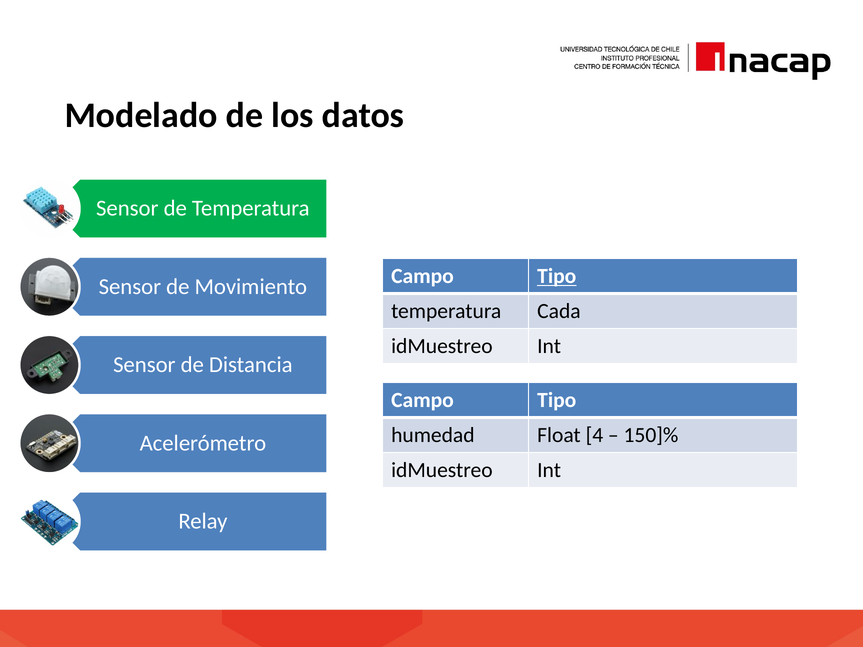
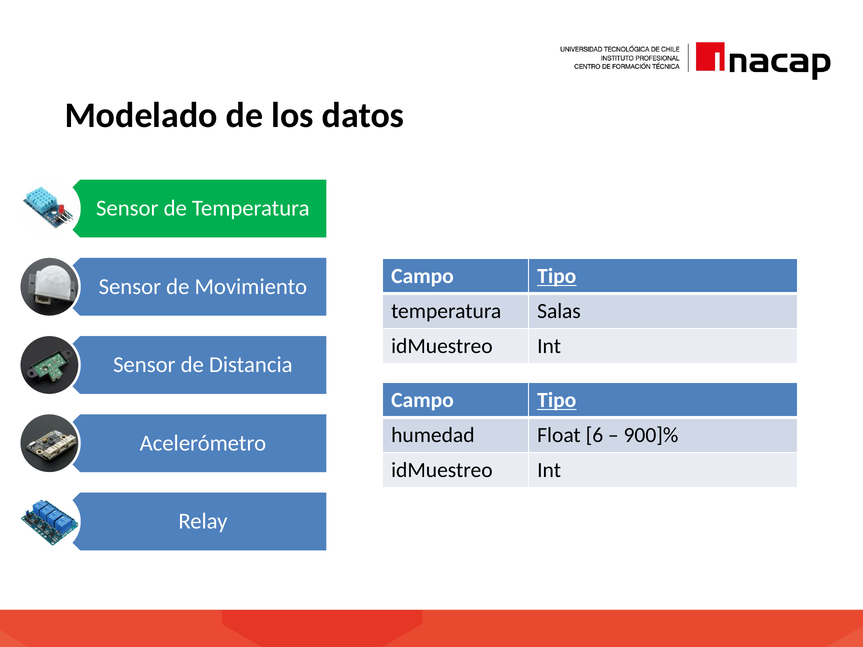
Cada: Cada -> Salas (559, 311)
Tipo underline: none -> present (557, 400)
4: 4 -> 6 (594, 435)
150]%: 150]% -> 900]% (651, 435)
